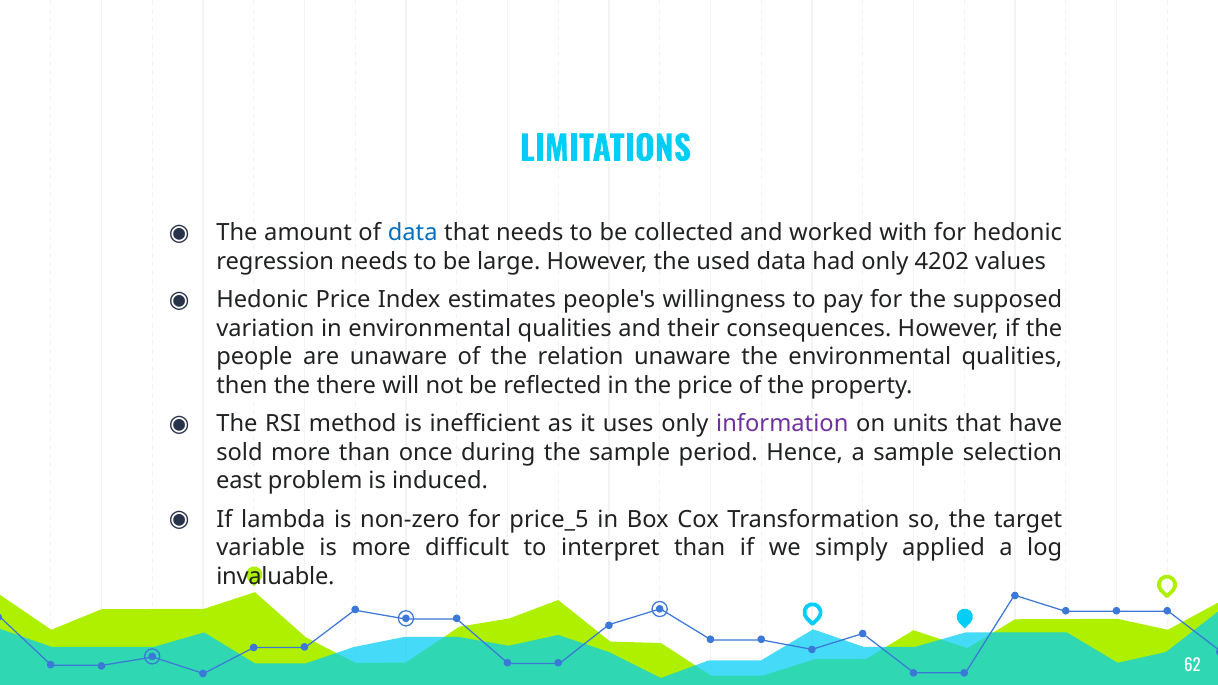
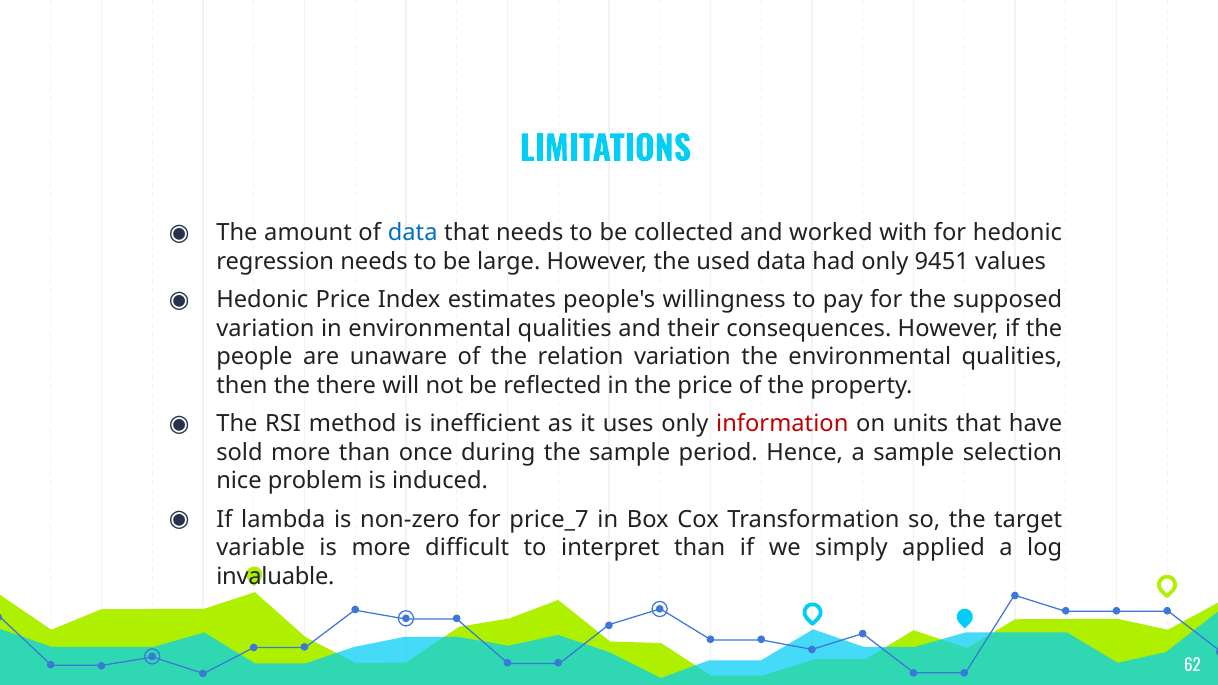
4202: 4202 -> 9451 (942, 262)
relation unaware: unaware -> variation (682, 357)
information colour: purple -> red (782, 424)
east: east -> nice (239, 481)
price_5: price_5 -> price_7 (549, 520)
